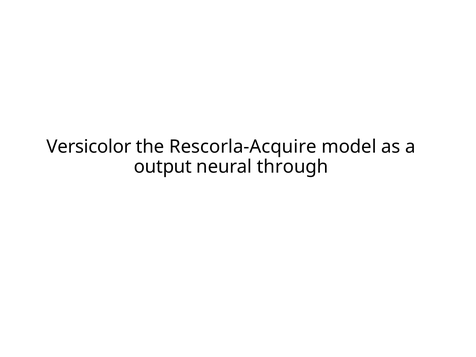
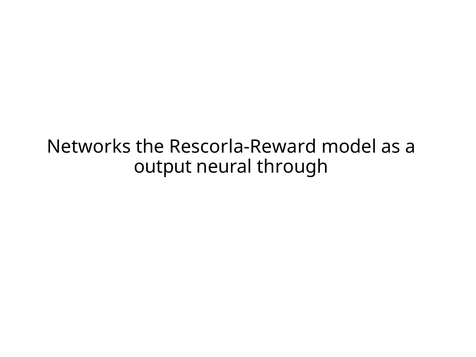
Versicolor: Versicolor -> Networks (89, 147)
Rescorla-Acquire: Rescorla-Acquire -> Rescorla-Reward (243, 147)
